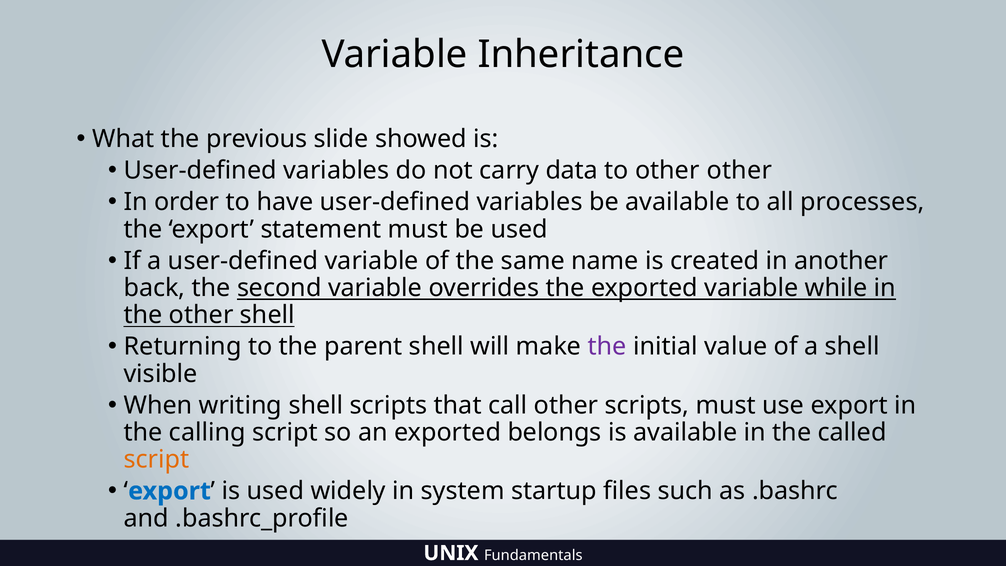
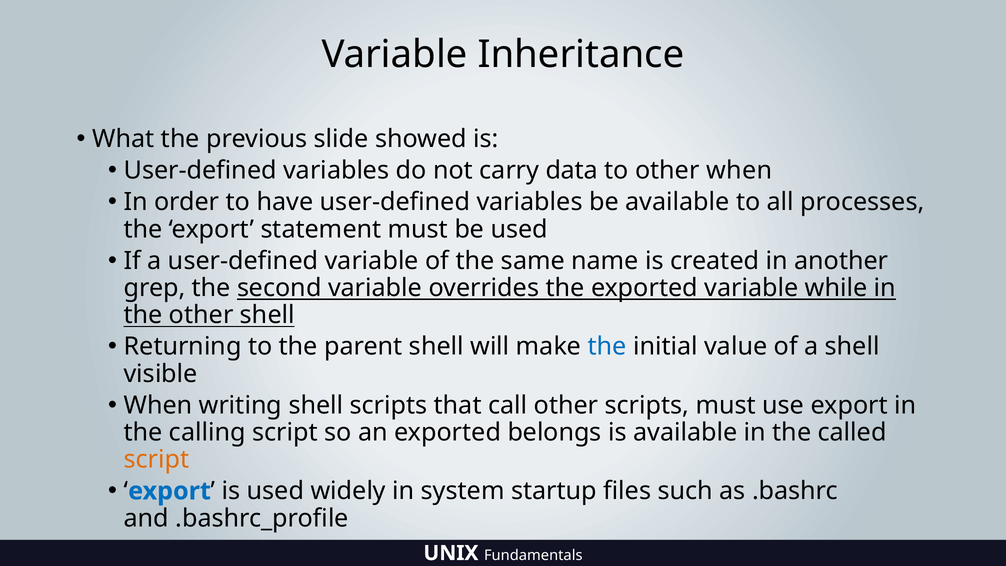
other other: other -> when (739, 170)
back: back -> grep (155, 288)
the colour: purple -> blue (607, 346)
